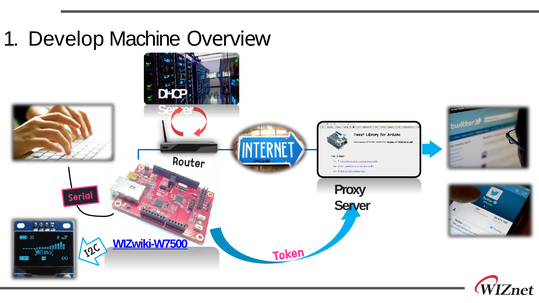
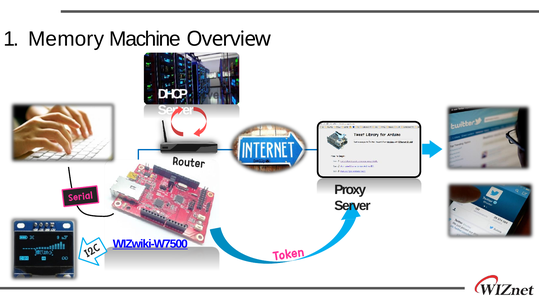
Develop: Develop -> Memory (66, 39)
